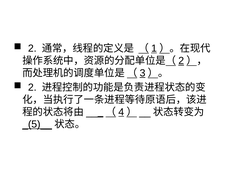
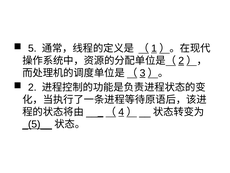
2: 2 -> 5 (32, 48)
